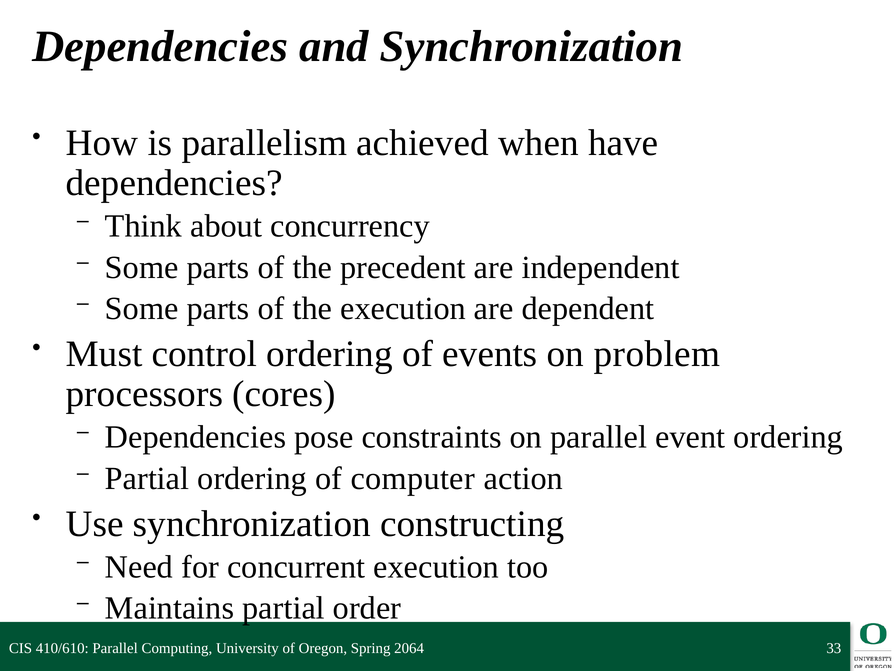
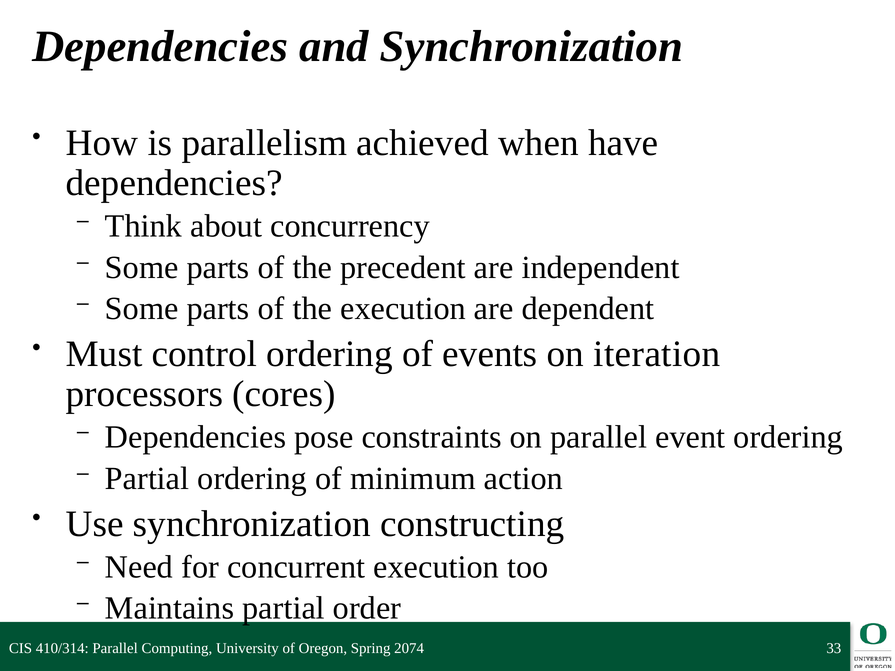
problem: problem -> iteration (657, 354)
computer: computer -> minimum (413, 479)
410/610: 410/610 -> 410/314 (62, 648)
2064: 2064 -> 2074 (409, 648)
